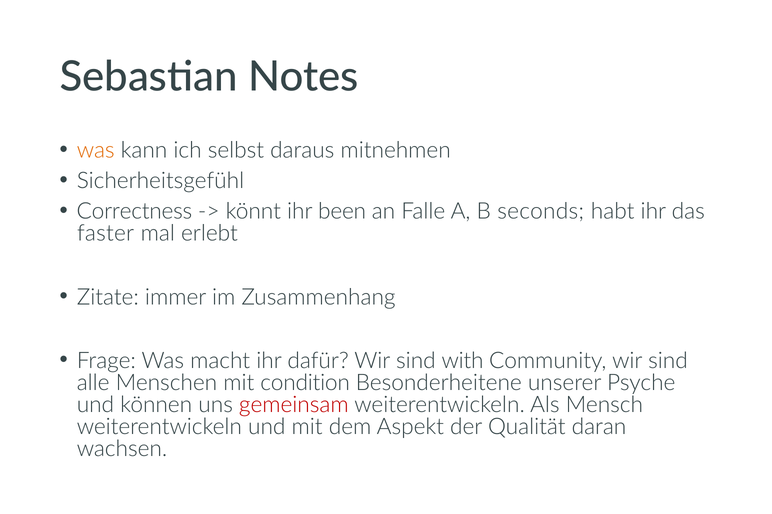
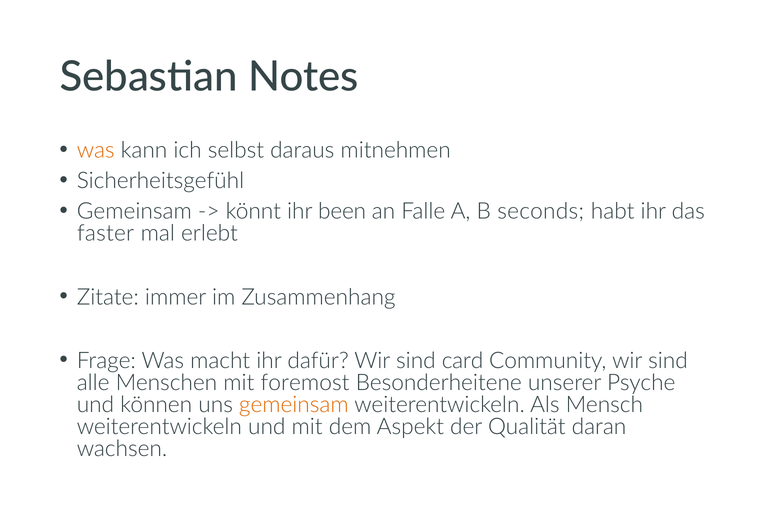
Correctness: Correctness -> Gemeinsam (134, 212)
with: with -> card (463, 361)
condition: condition -> foremost (305, 383)
gemeinsam colour: red -> orange (294, 405)
